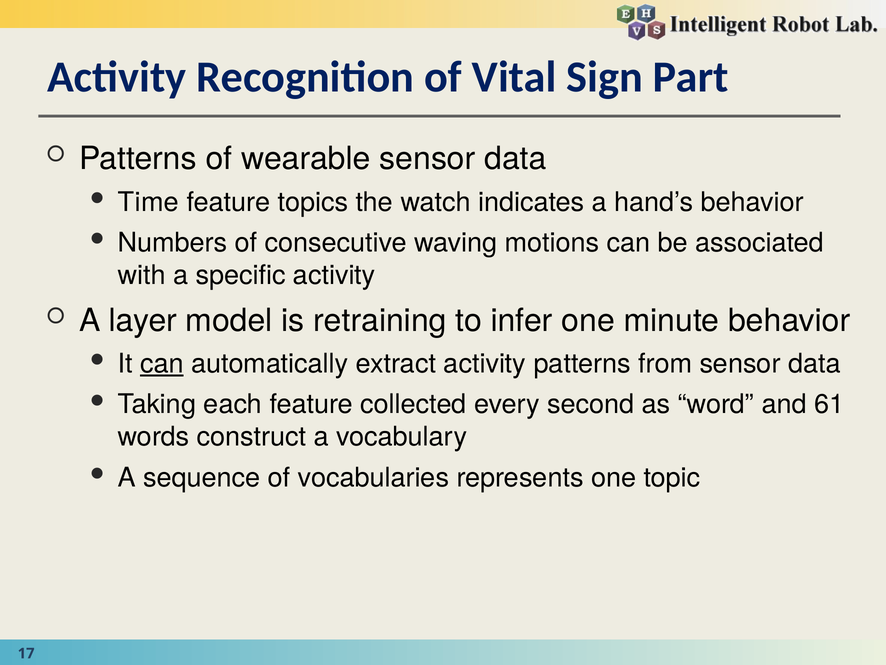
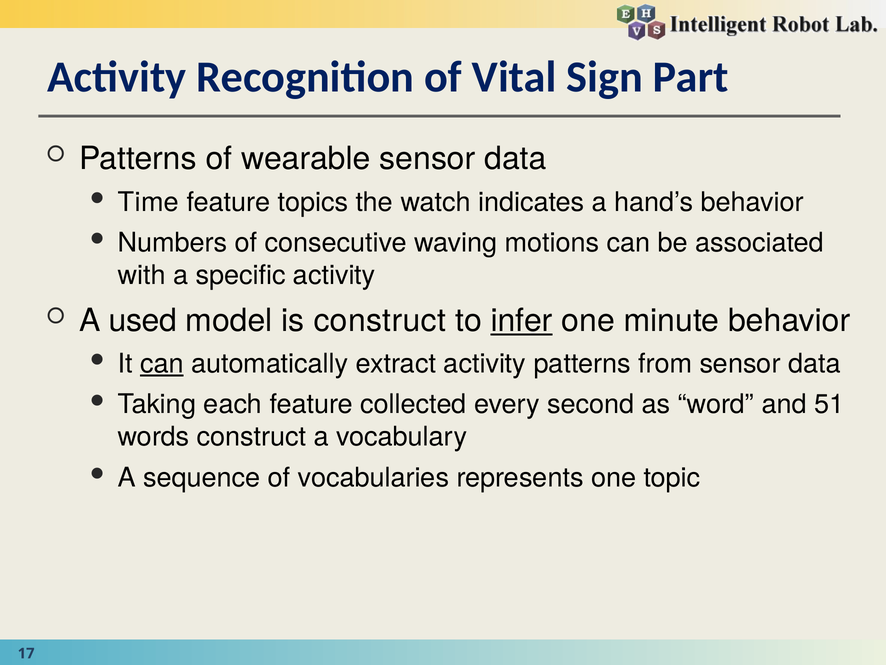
layer: layer -> used (143, 320)
is retraining: retraining -> construct (380, 320)
infer underline: none -> present (522, 320)
61: 61 -> 51 (829, 404)
